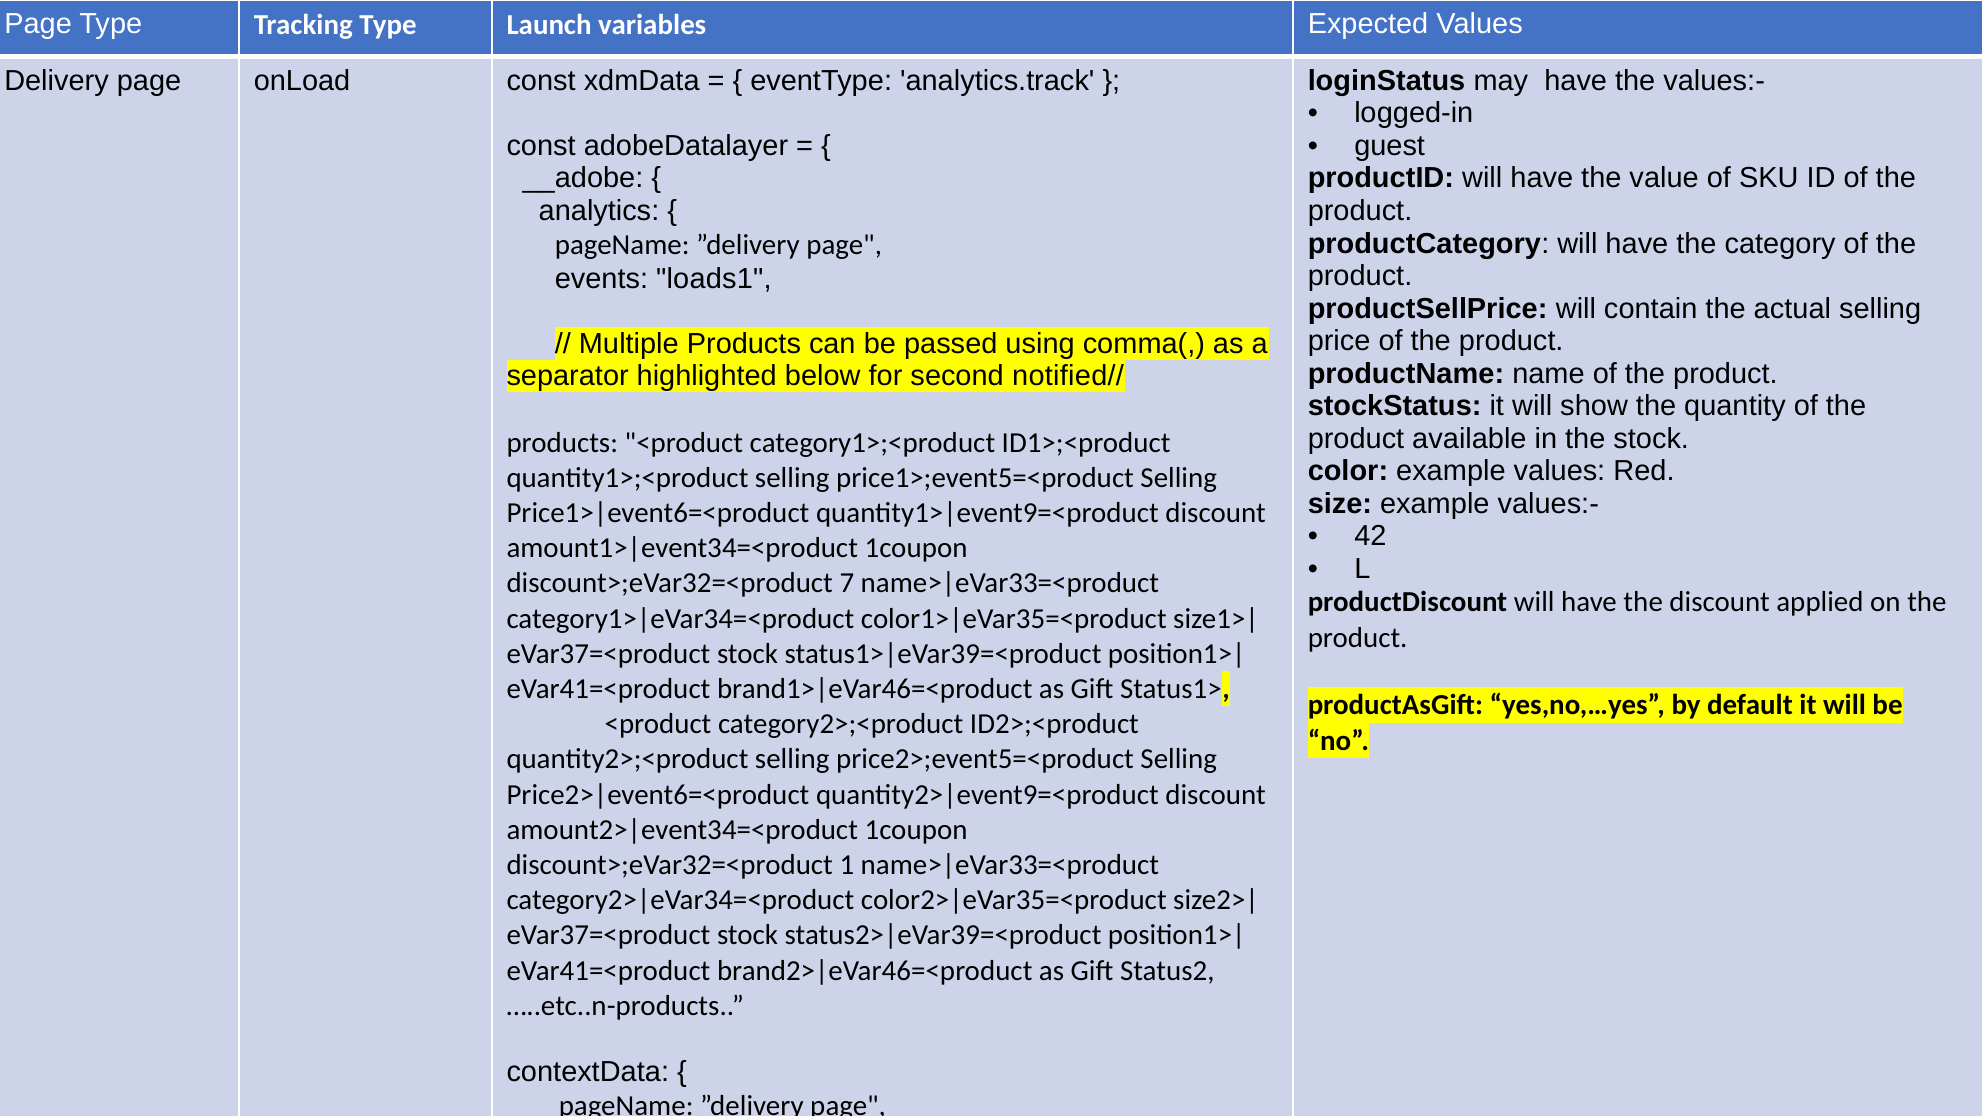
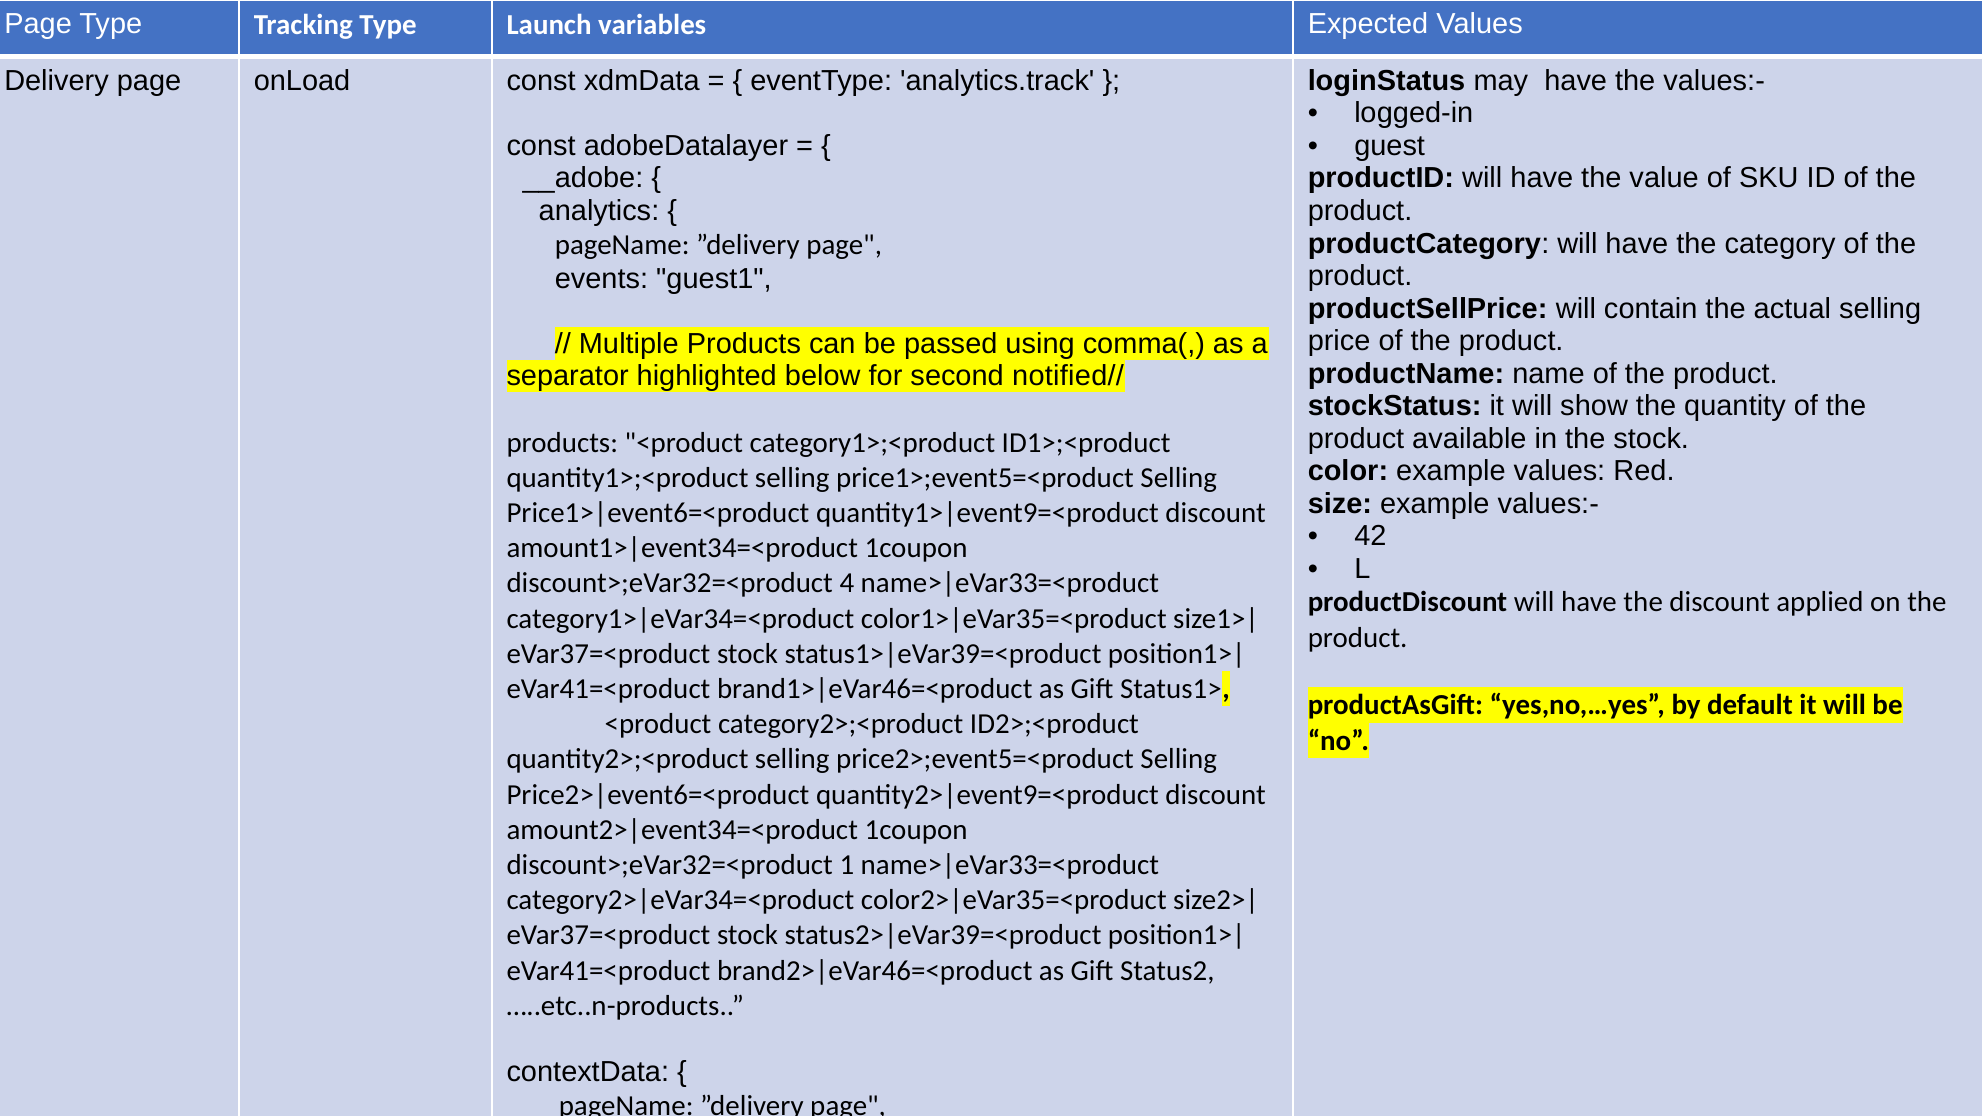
loads1: loads1 -> guest1 (714, 279)
7: 7 -> 4 (847, 583)
